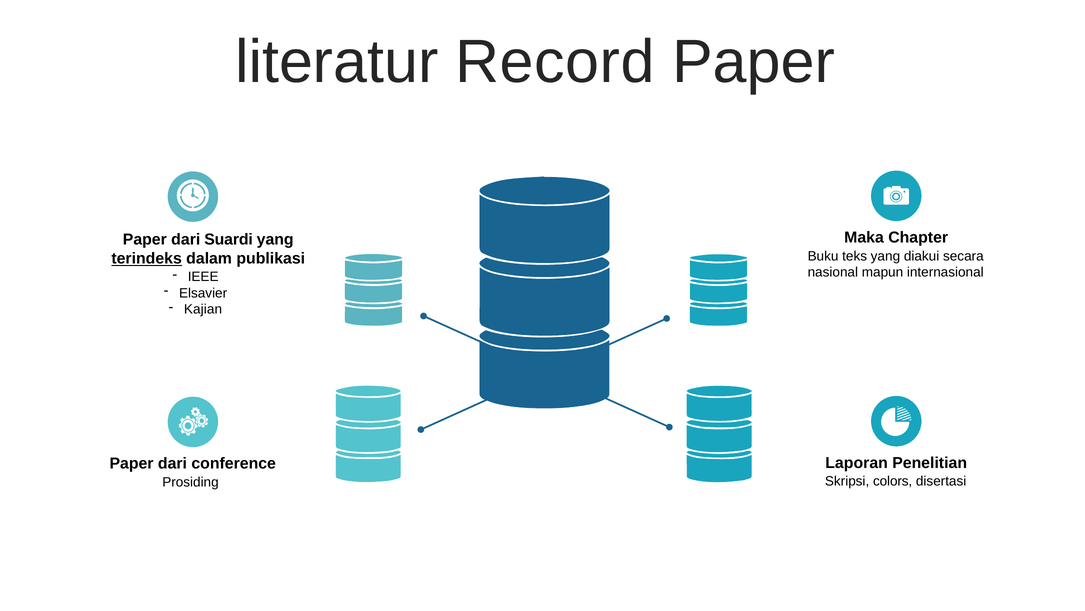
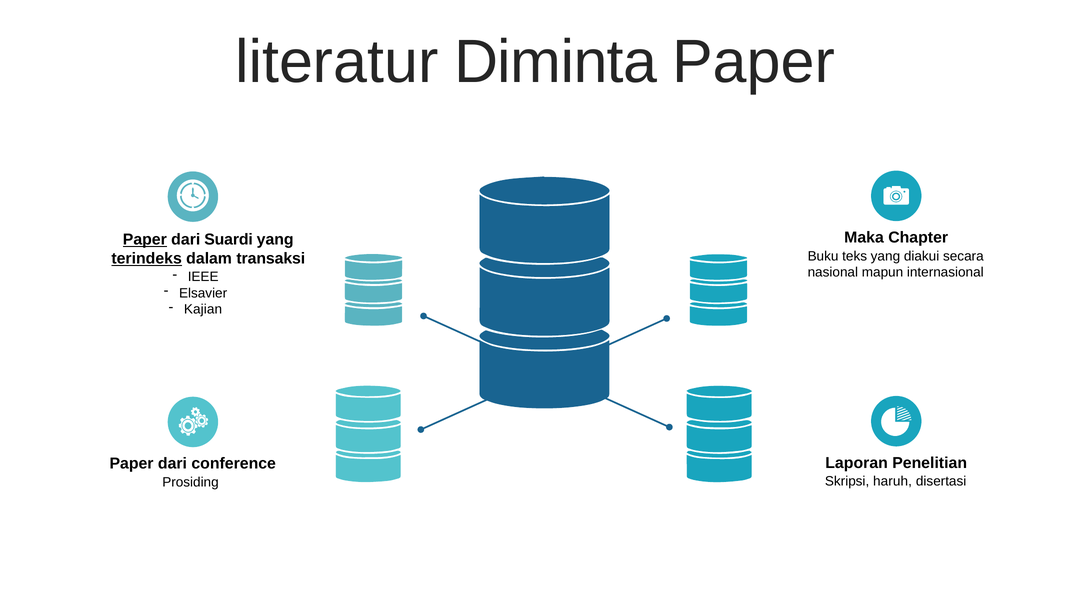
Record: Record -> Diminta (556, 62)
Paper underline: none -> present (145, 239)
publikasi: publikasi -> transaksi (271, 258)
colors: colors -> haruh (893, 481)
